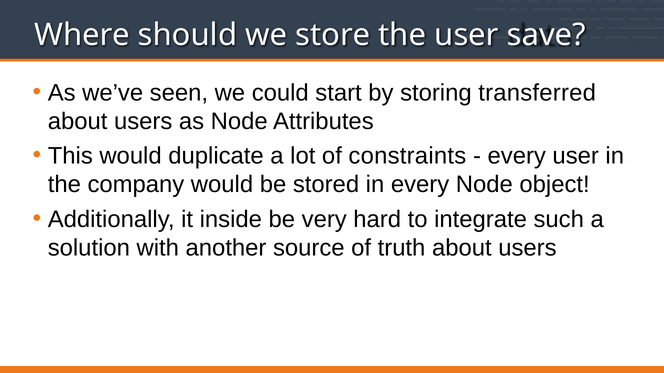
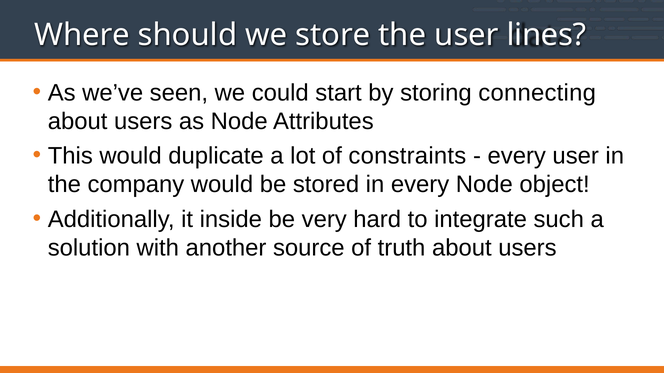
save: save -> lines (546, 35)
transferred: transferred -> connecting (537, 93)
